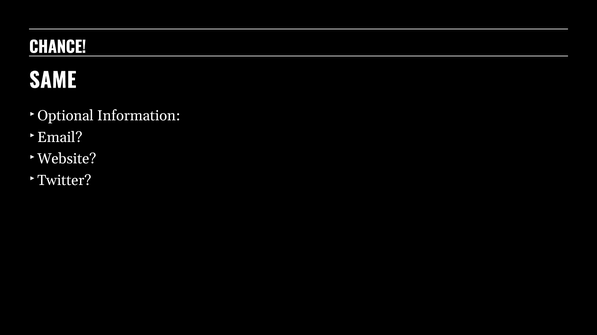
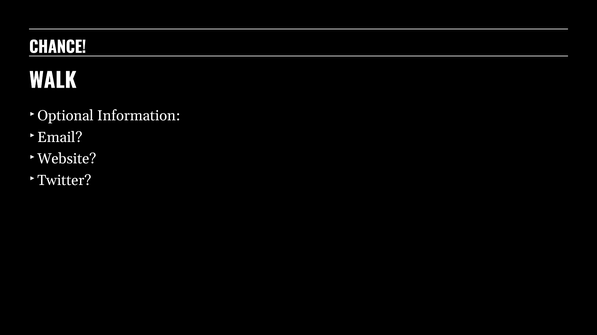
SAME: SAME -> WALK (53, 81)
